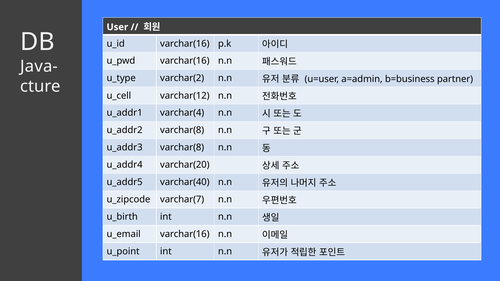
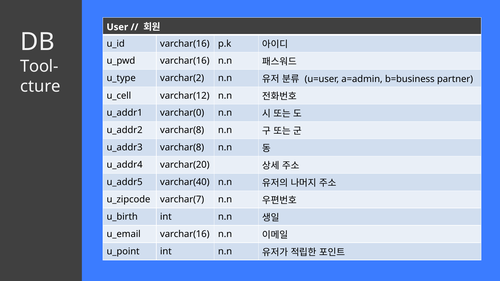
Java-: Java- -> Tool- (39, 66)
varchar(4: varchar(4 -> varchar(0 (182, 113)
